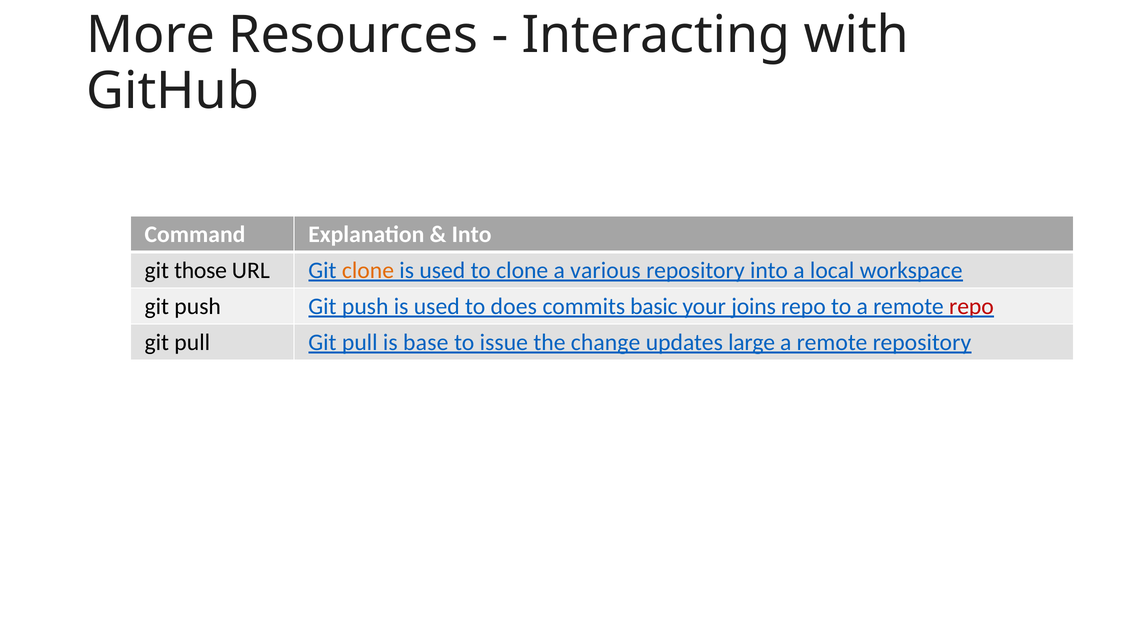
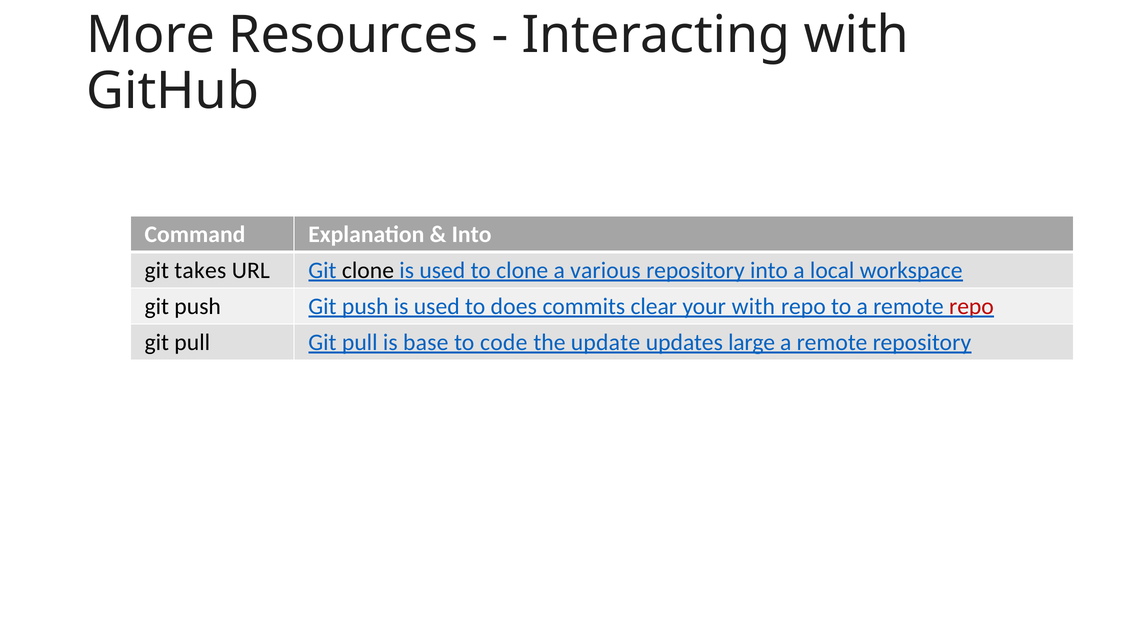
those: those -> takes (200, 270)
clone colour: orange -> black (368, 270)
basic: basic -> clear (654, 306)
your joins: joins -> with (753, 306)
issue: issue -> code (504, 342)
change: change -> update (605, 342)
